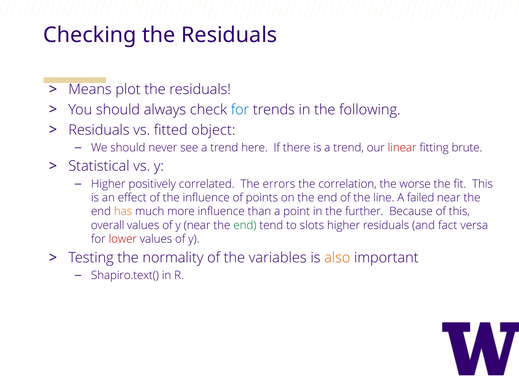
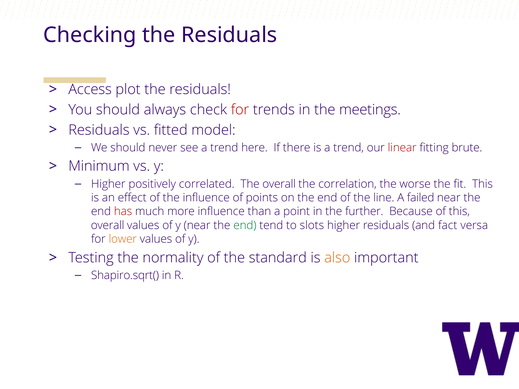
Means: Means -> Access (90, 90)
for colour: blue -> red (240, 110)
following: following -> meetings (370, 110)
object: object -> model (213, 130)
Statistical: Statistical -> Minimum (99, 166)
The errors: errors -> overall (279, 184)
has colour: orange -> red (123, 212)
lower colour: red -> orange (123, 239)
variables: variables -> standard (278, 258)
Shapiro.text(: Shapiro.text( -> Shapiro.sqrt( (125, 276)
